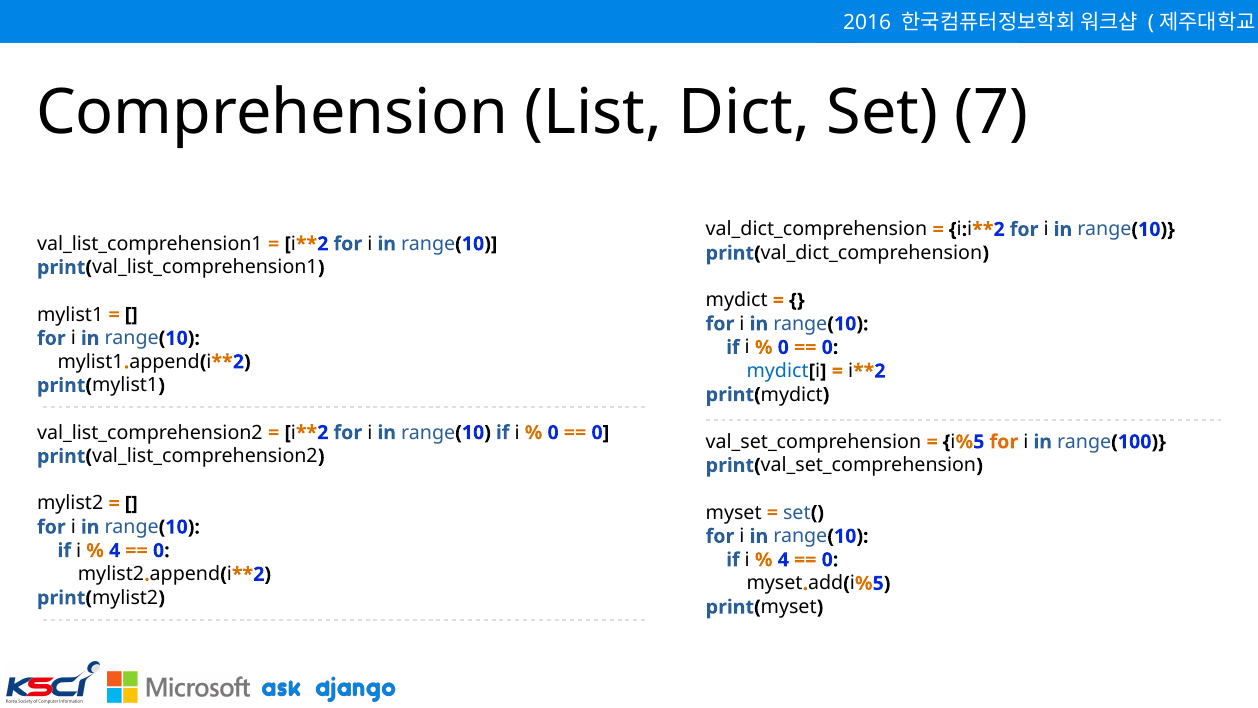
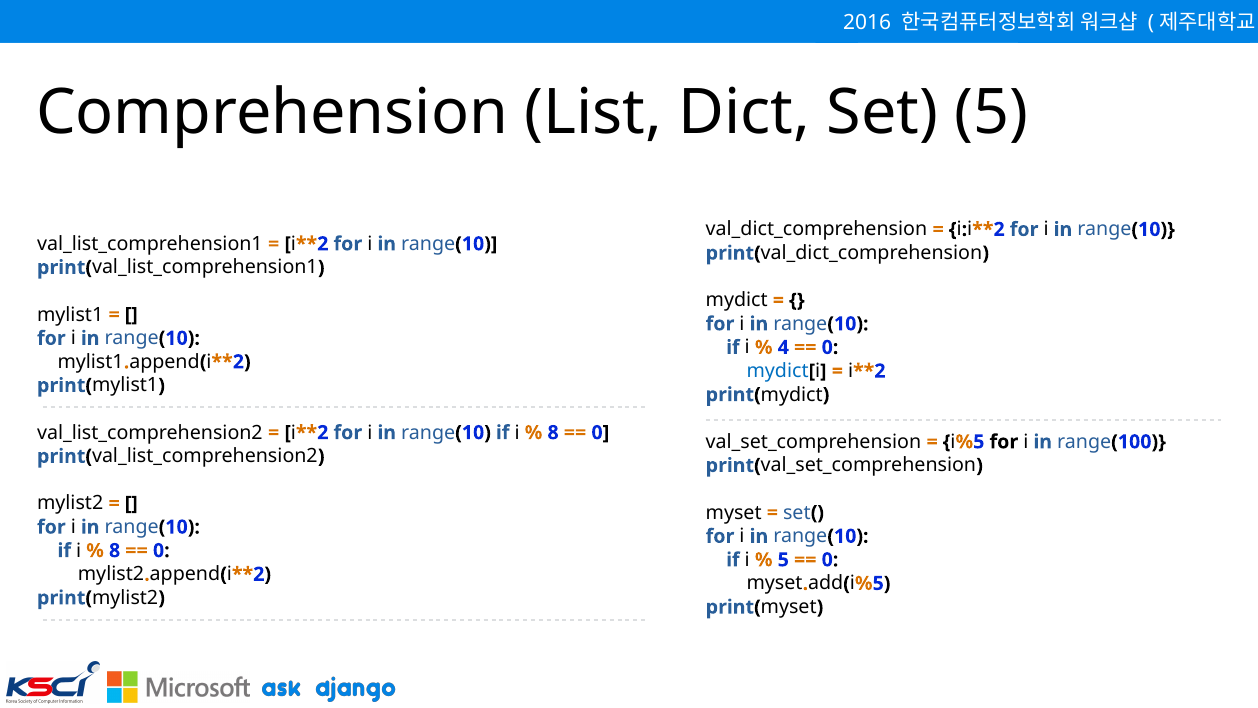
Set 7: 7 -> 5 (991, 113)
0: 0 -> 4 (783, 347)
0: 0 -> 8 (553, 432)
for colour: orange -> black (1004, 442)
4: 4 -> 8 (115, 550)
4: 4 -> 5 (783, 560)
